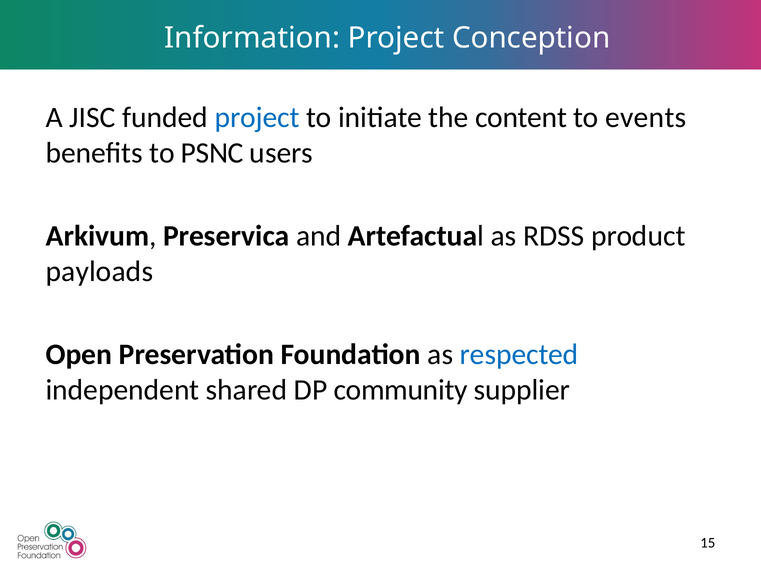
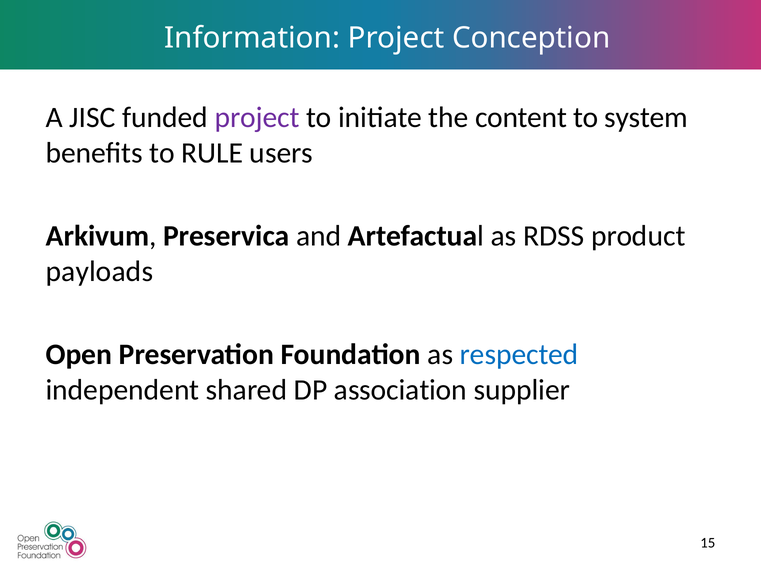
project colour: blue -> purple (257, 117)
events: events -> system (646, 117)
PSNC: PSNC -> RULE (212, 153)
community: community -> association (400, 390)
